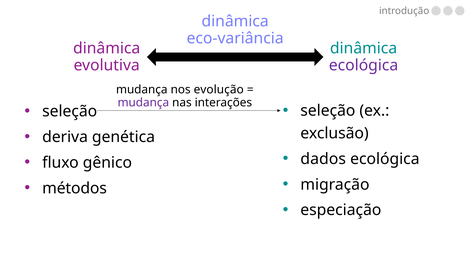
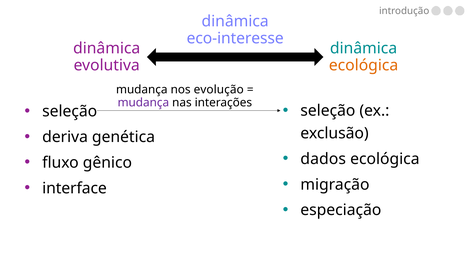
eco-variância: eco-variância -> eco-interesse (235, 38)
ecológica colour: purple -> orange (364, 65)
métodos: métodos -> interface (75, 188)
